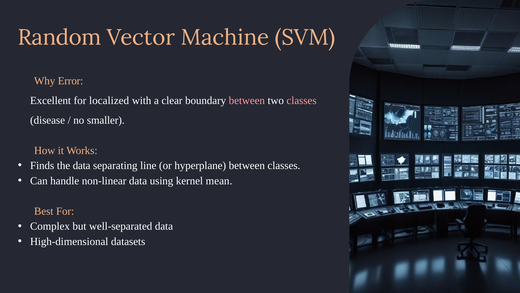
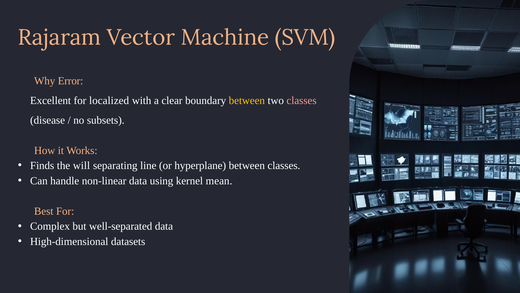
Random: Random -> Rajaram (60, 37)
between colour: pink -> yellow (247, 100)
smaller: smaller -> subsets (106, 120)
the data: data -> will (81, 165)
